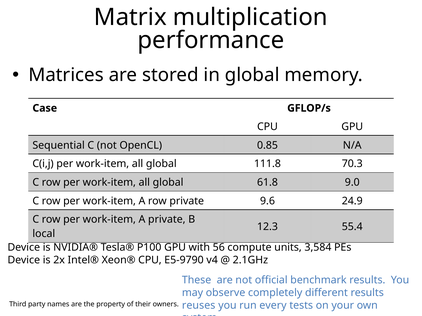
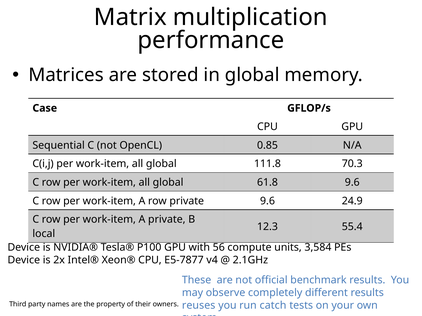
61.8 9.0: 9.0 -> 9.6 (352, 183)
E5-9790: E5-9790 -> E5-7877 (184, 261)
every: every -> catch (273, 306)
